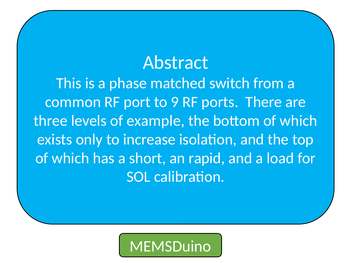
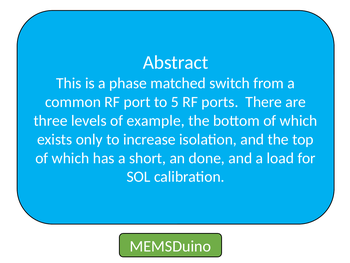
9: 9 -> 5 (175, 102)
rapid: rapid -> done (207, 158)
